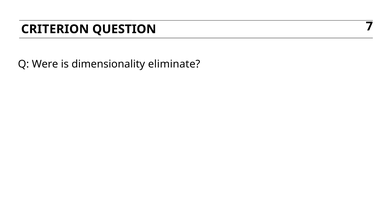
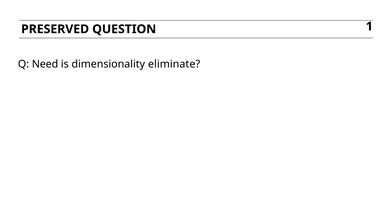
CRITERION: CRITERION -> PRESERVED (55, 29)
7: 7 -> 1 (369, 26)
Were: Were -> Need (45, 64)
